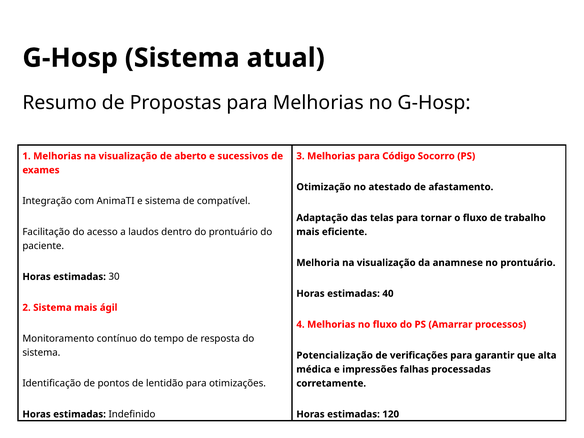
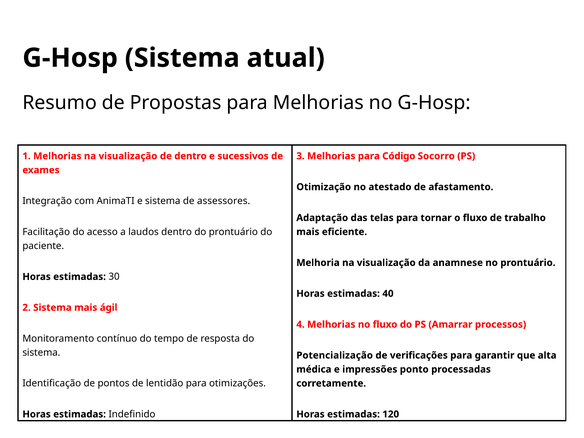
de aberto: aberto -> dentro (191, 156)
compatível: compatível -> assessores (224, 201)
falhas: falhas -> ponto (414, 369)
